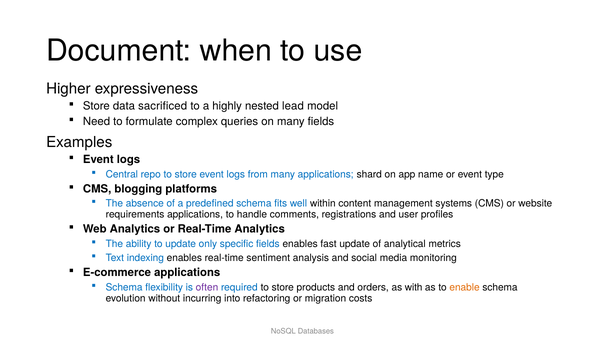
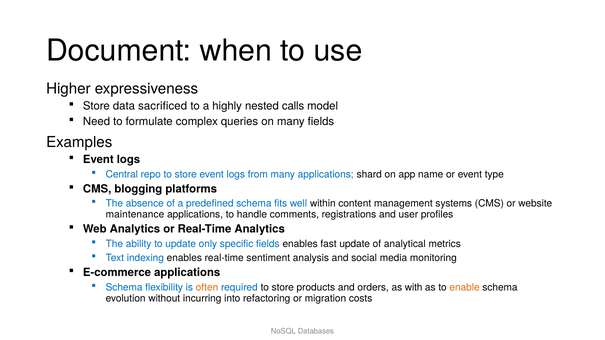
lead: lead -> calls (293, 106)
requirements: requirements -> maintenance (135, 215)
often colour: purple -> orange (207, 288)
